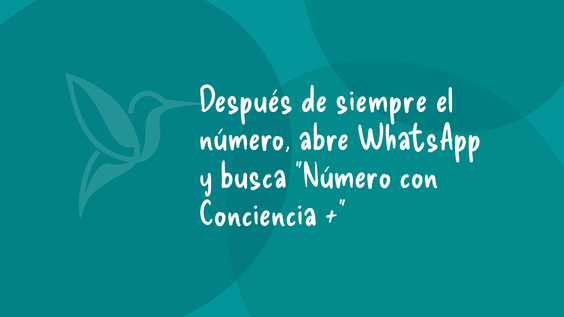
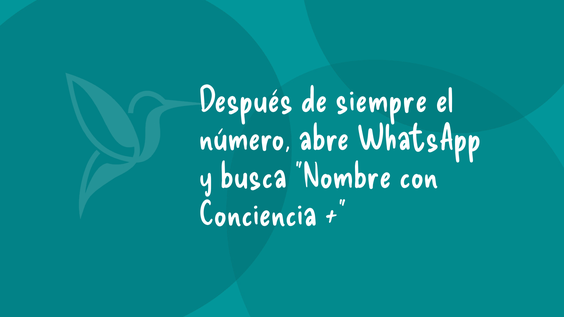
busca Número: Número -> Nombre (343, 177)
